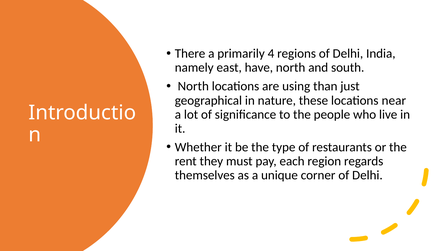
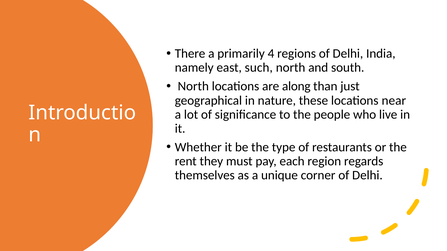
have: have -> such (259, 68)
using: using -> along (296, 87)
